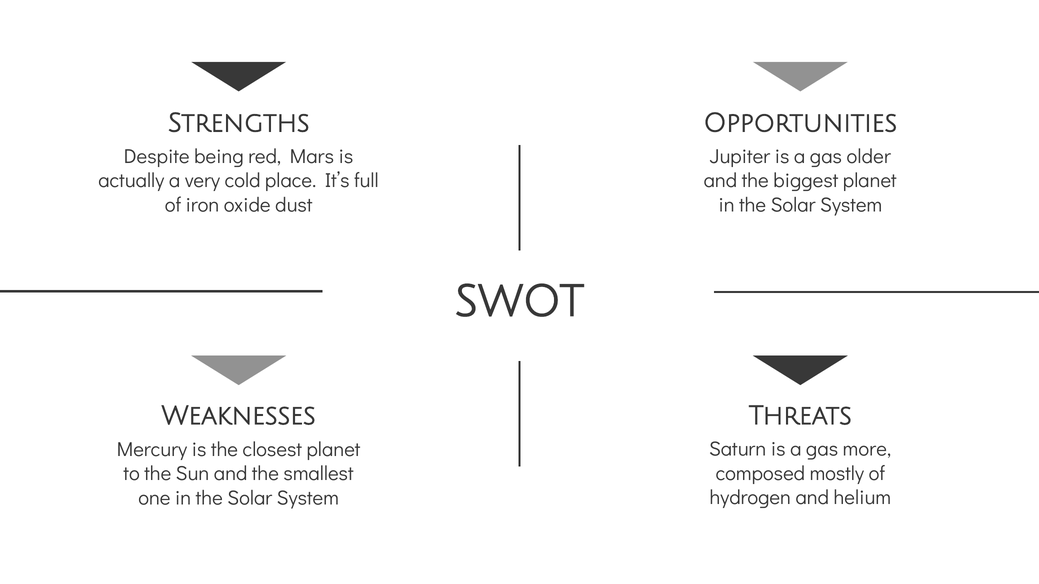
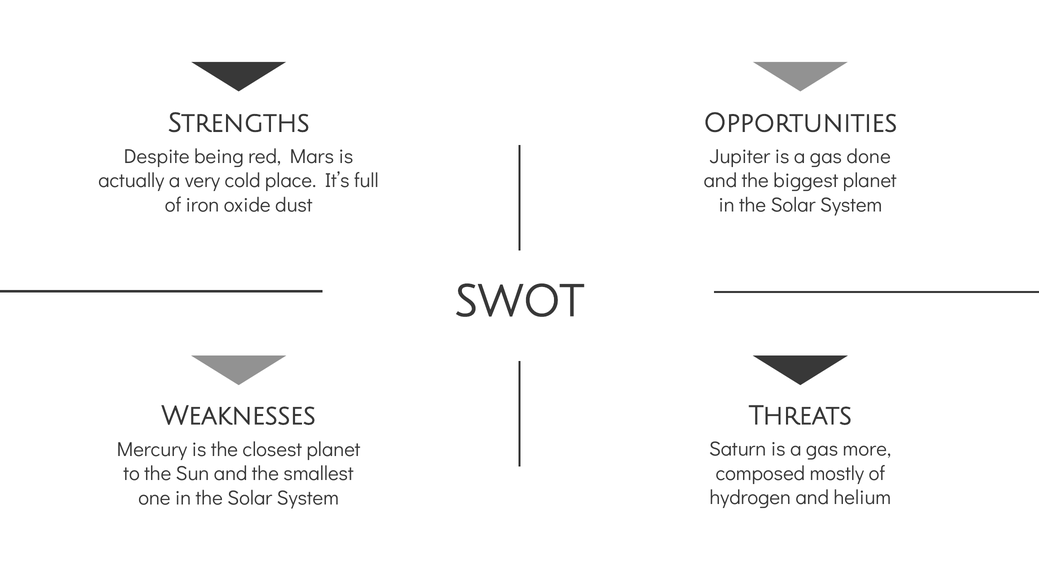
older: older -> done (869, 157)
